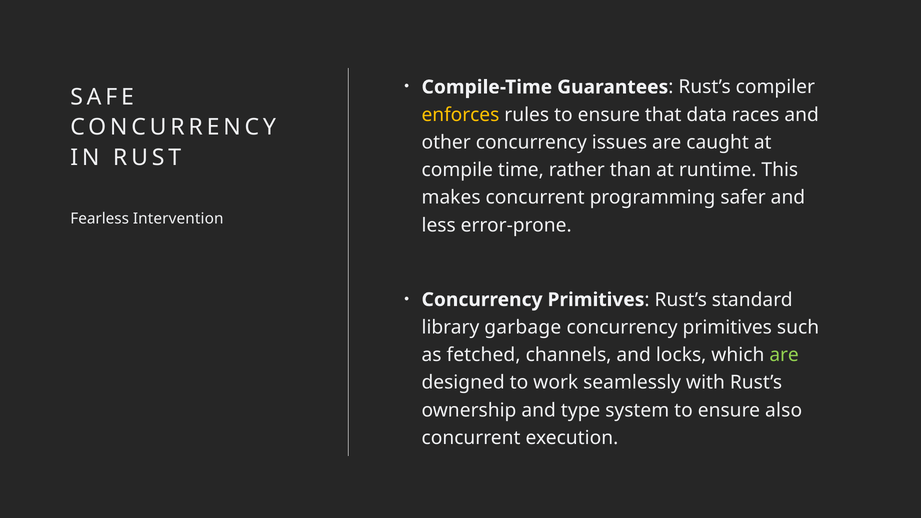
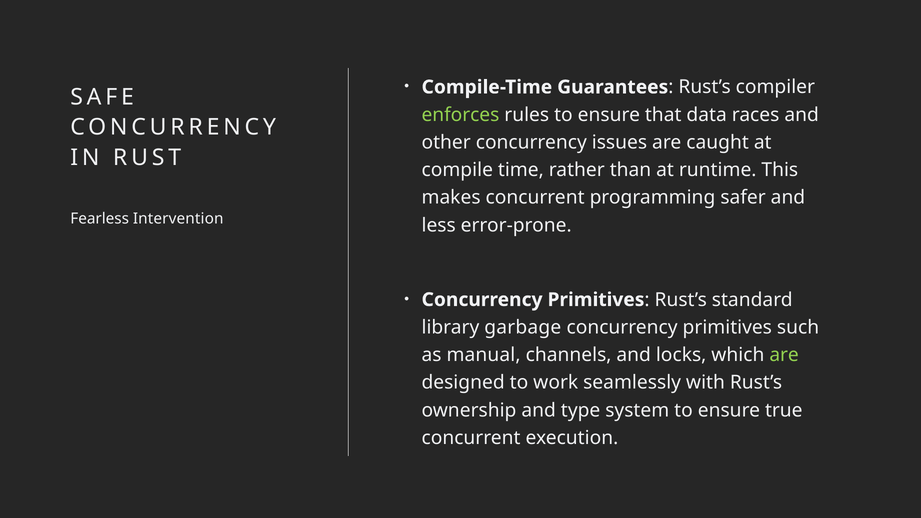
enforces colour: yellow -> light green (460, 115)
fetched: fetched -> manual (484, 355)
also: also -> true (784, 410)
